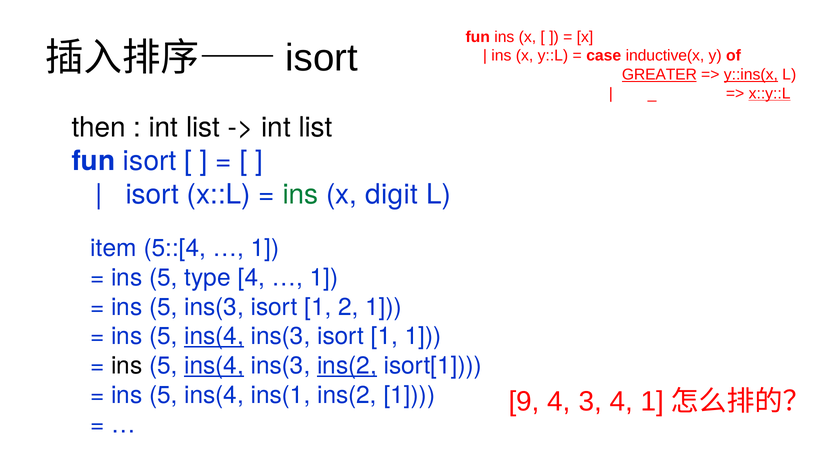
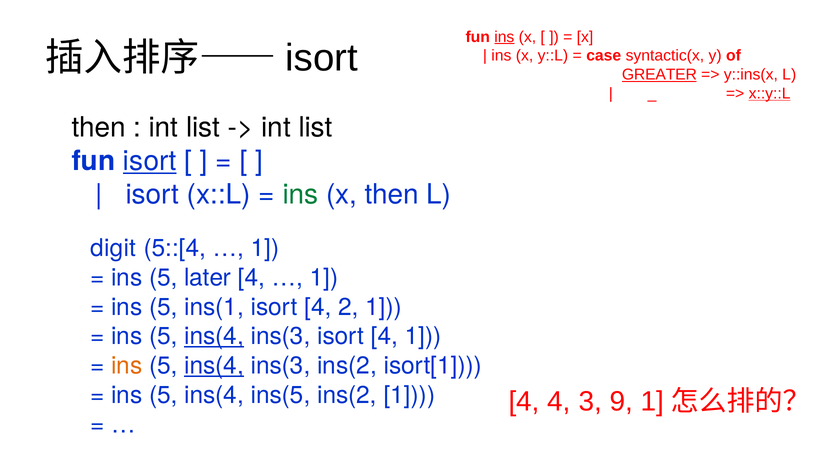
ins underline: none -> present (504, 37)
inductive(x: inductive(x -> syntactic(x (665, 56)
y::ins(x underline: present -> none (751, 75)
isort underline: none -> present (150, 161)
x digit: digit -> then (392, 195)
item: item -> digit (113, 248)
type: type -> later (208, 278)
5 ins(3: ins(3 -> ins(1 (214, 307)
1: 1 -> 4 (318, 307)
1: 1 -> 4 (384, 336)
ins colour: black -> orange (127, 366)
ins(2 underline: present -> none (347, 366)
ins(1: ins(1 -> ins(5 (281, 395)
9: 9 -> 4 (524, 402)
3 4: 4 -> 9 (621, 402)
